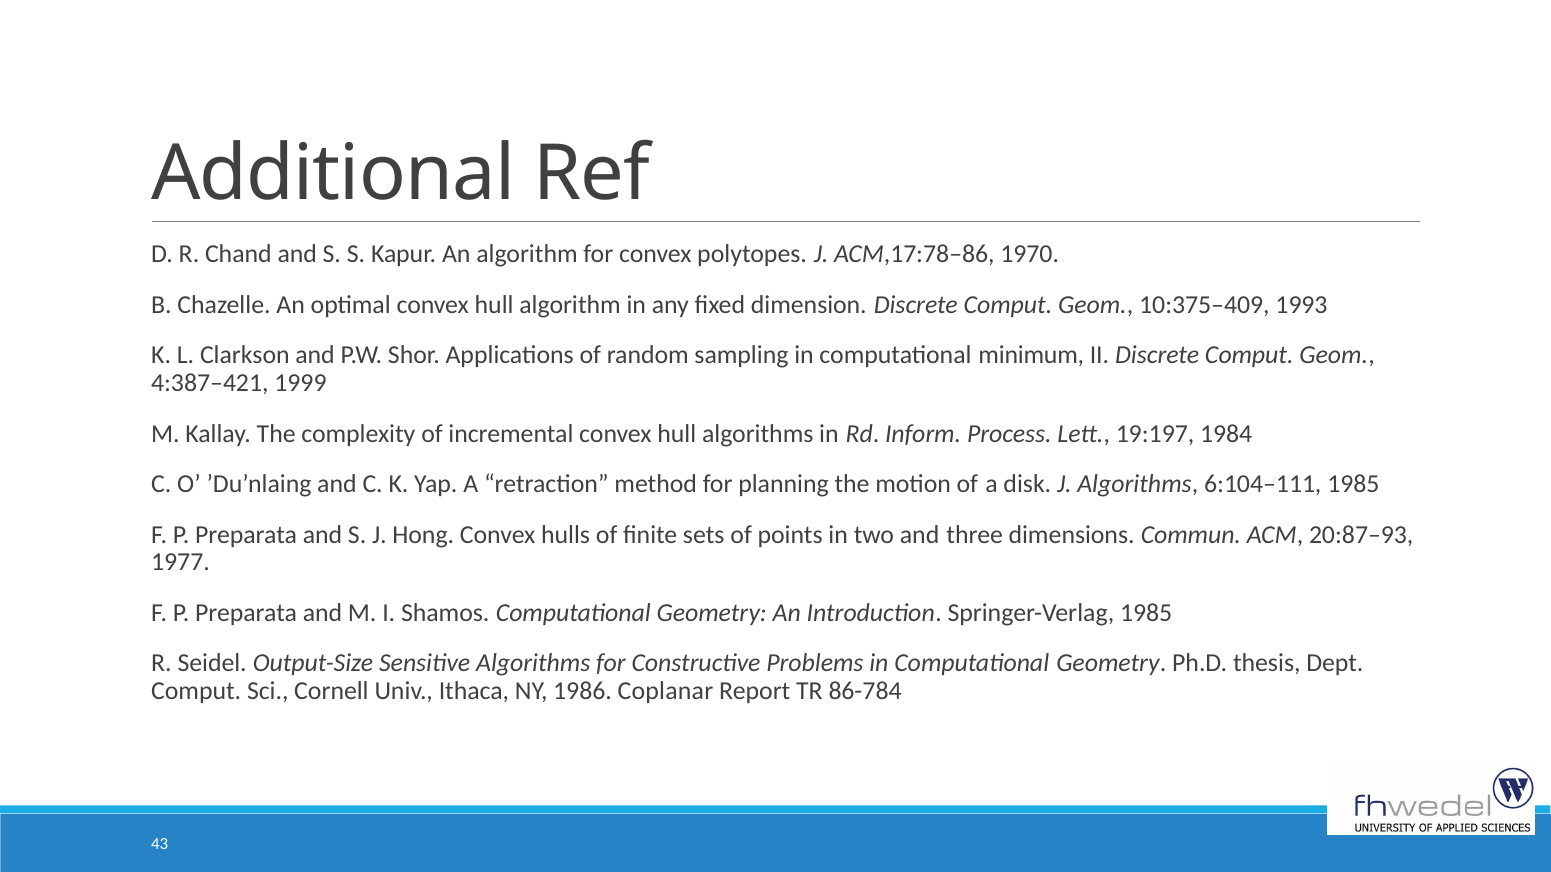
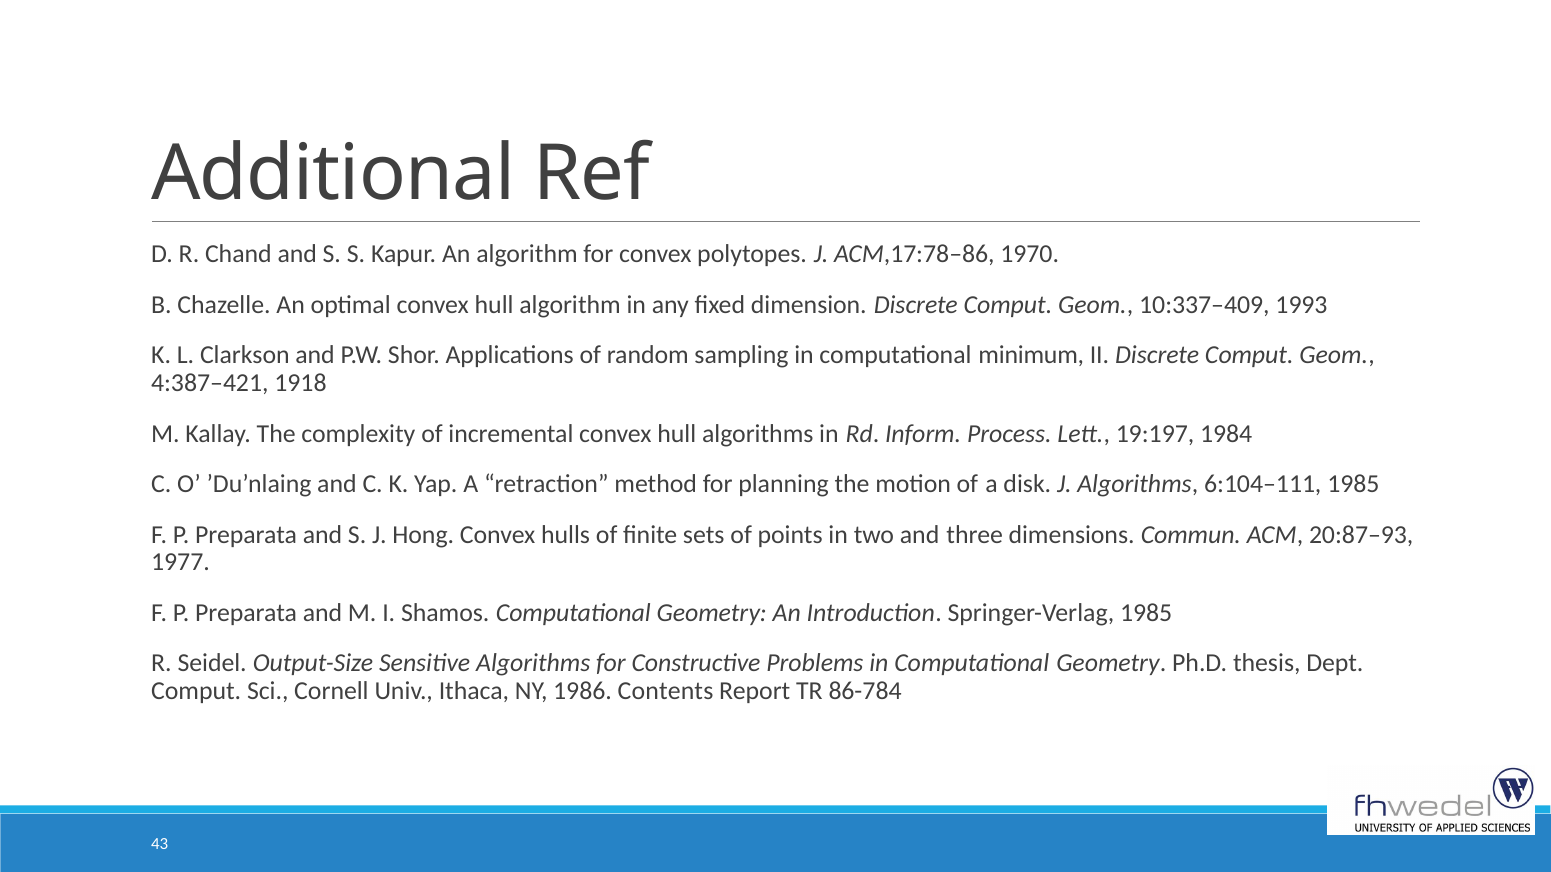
10:375–409: 10:375–409 -> 10:337–409 (1204, 305)
1999: 1999 -> 1918 (300, 383)
Coplanar: Coplanar -> Contents (665, 692)
